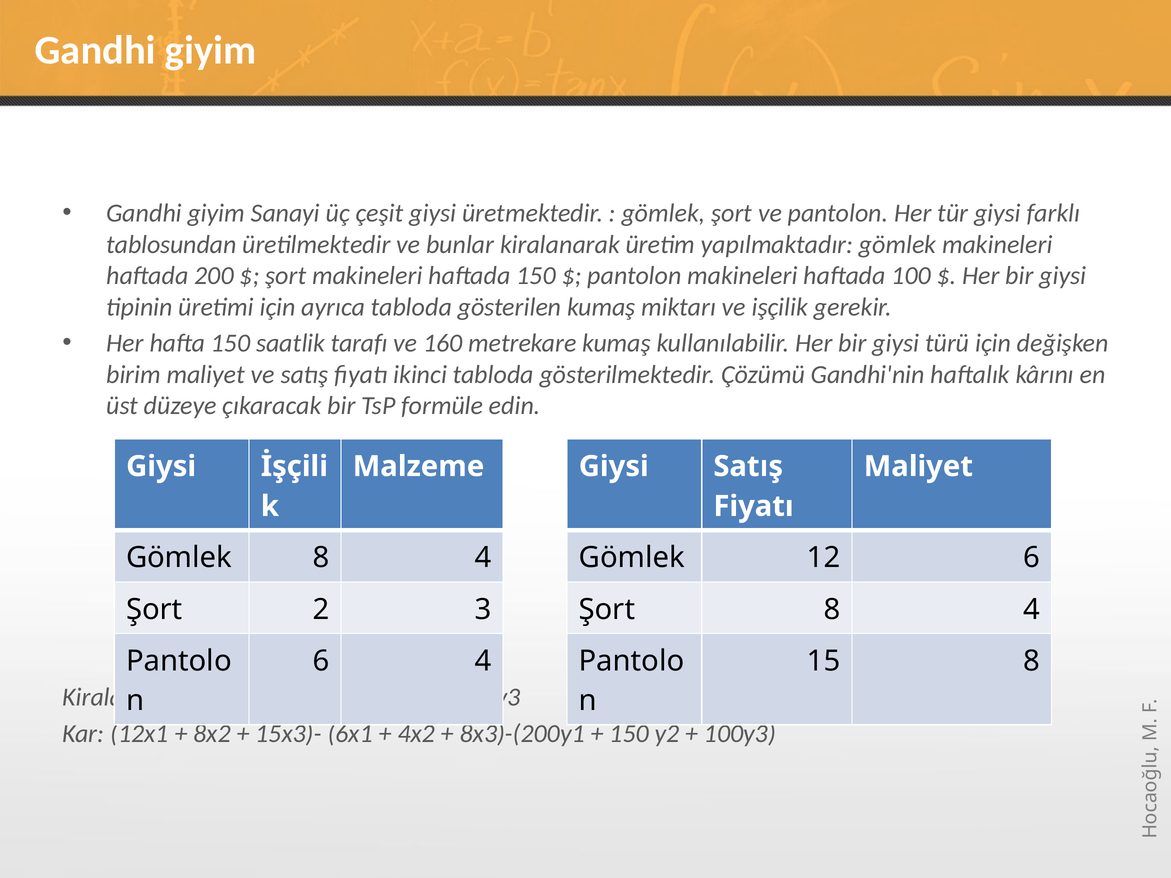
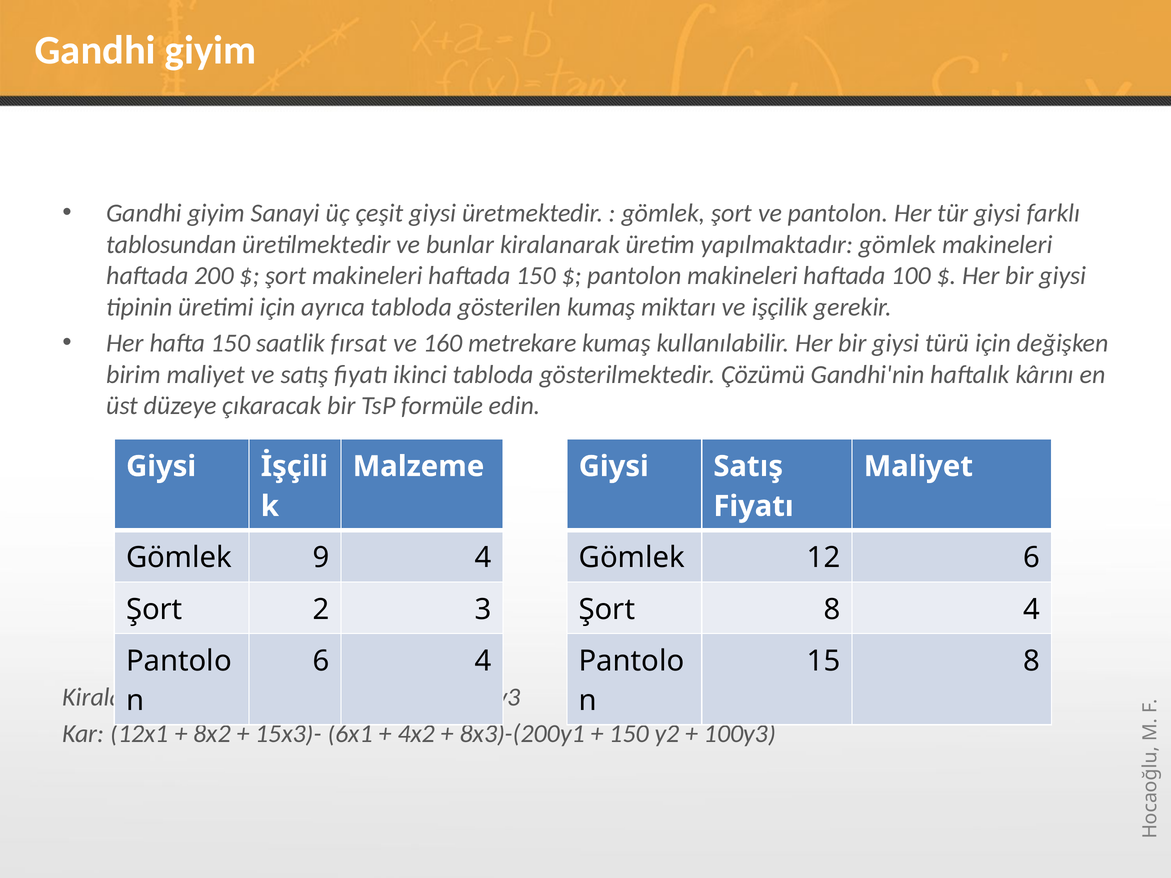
tarafı: tarafı -> fırsat (359, 343)
Gömlek 8: 8 -> 9 (321, 558)
